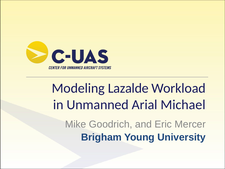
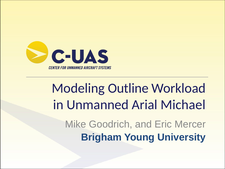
Lazalde: Lazalde -> Outline (128, 88)
